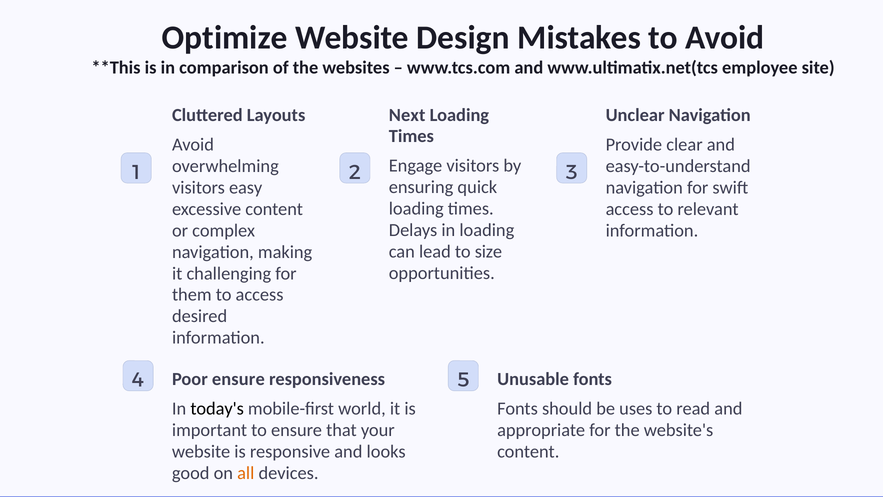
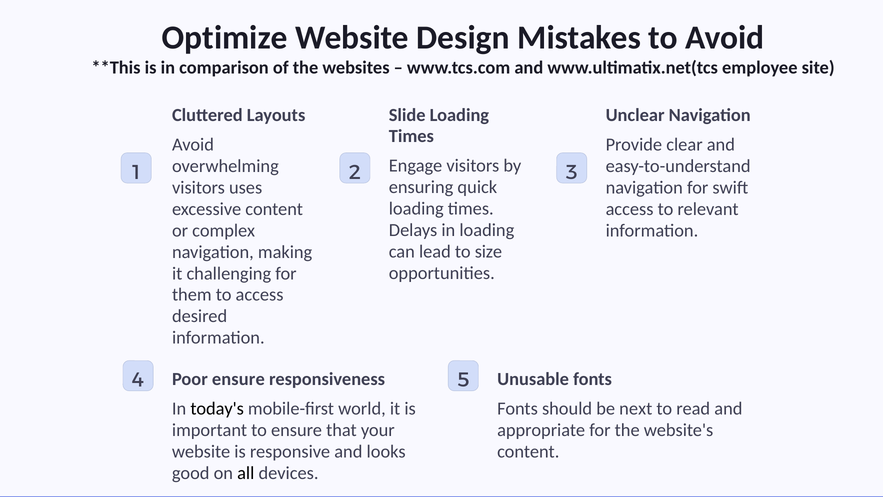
Next: Next -> Slide (407, 115)
easy: easy -> uses (246, 187)
uses: uses -> next (636, 408)
all colour: orange -> black (246, 473)
